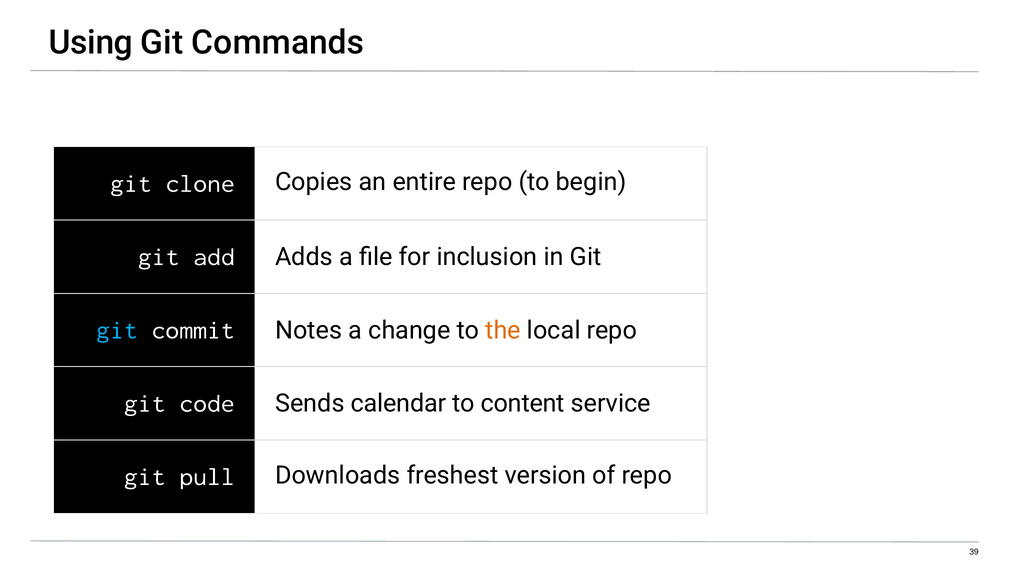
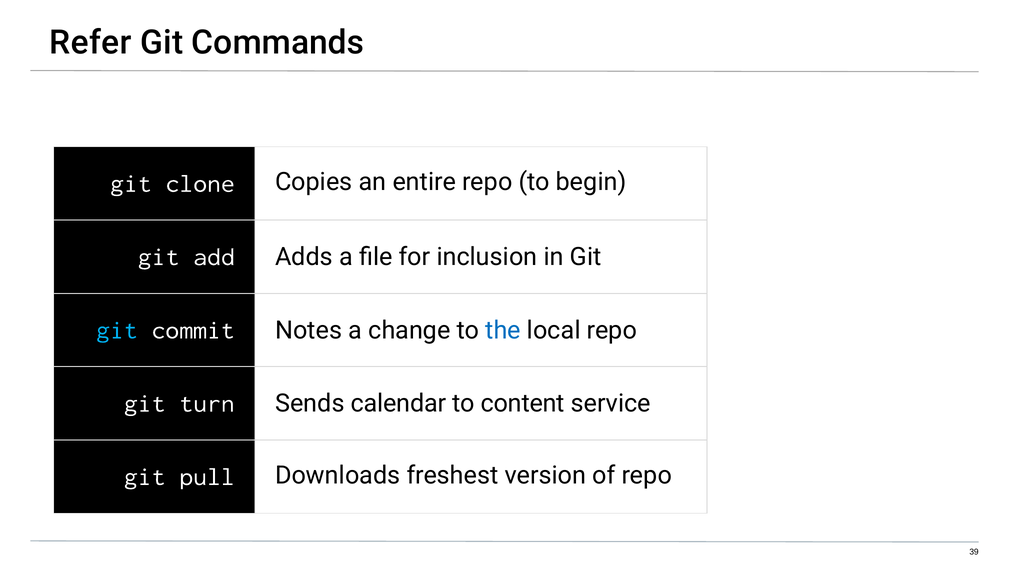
Using: Using -> Refer (90, 43)
the colour: orange -> blue (503, 331)
code: code -> turn (207, 404)
